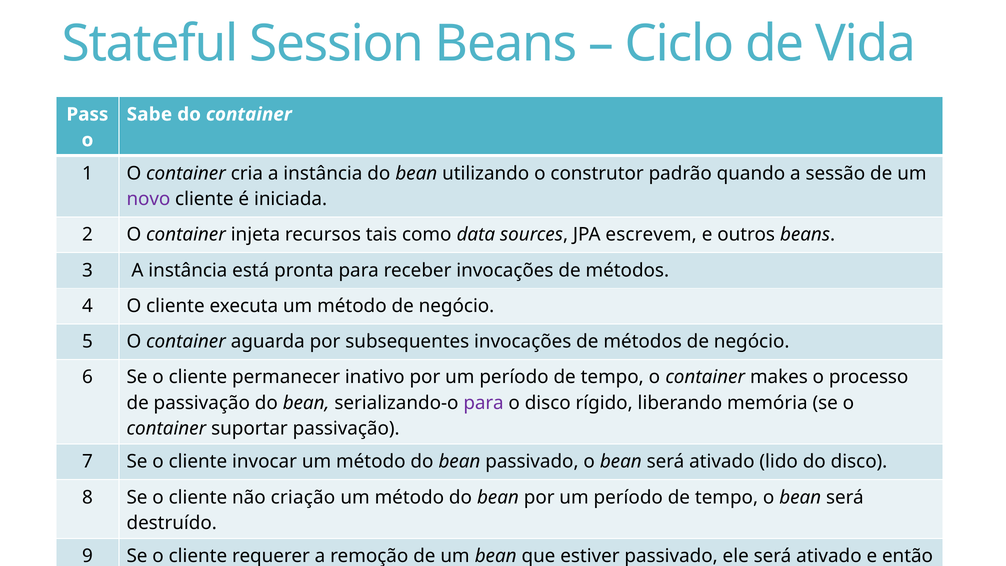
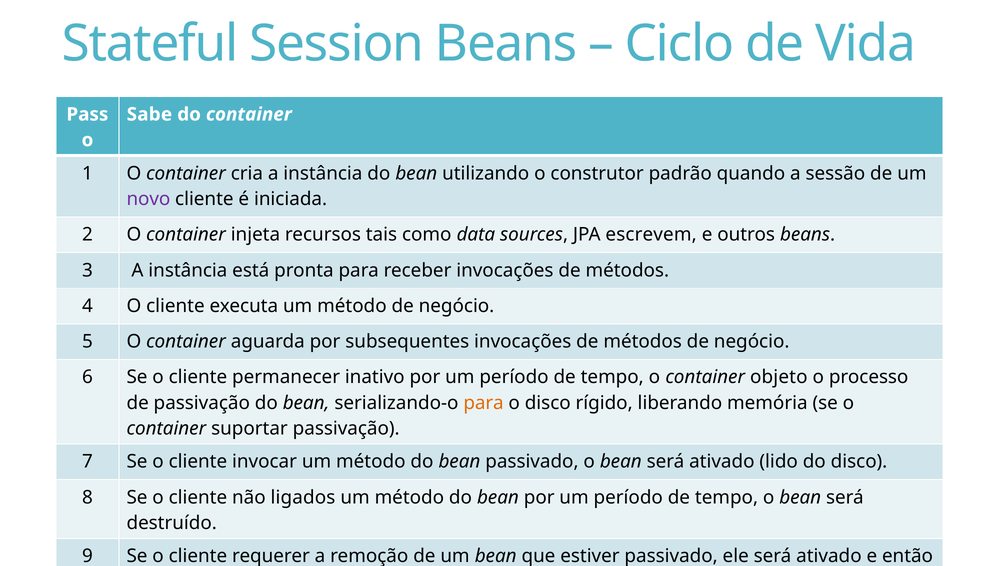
makes: makes -> objeto (779, 377)
para colour: purple -> orange (484, 403)
criação: criação -> ligados (303, 497)
